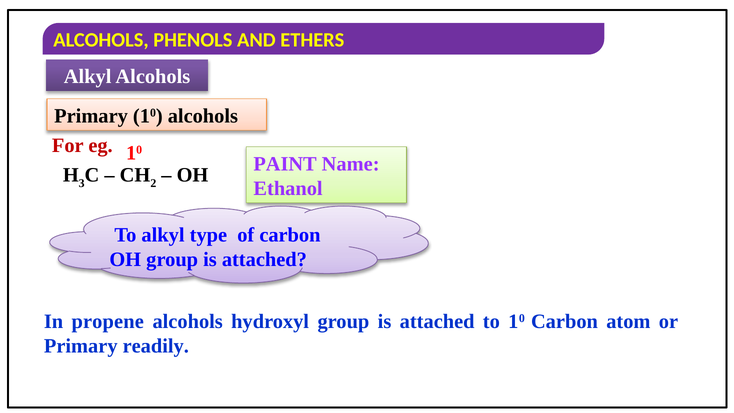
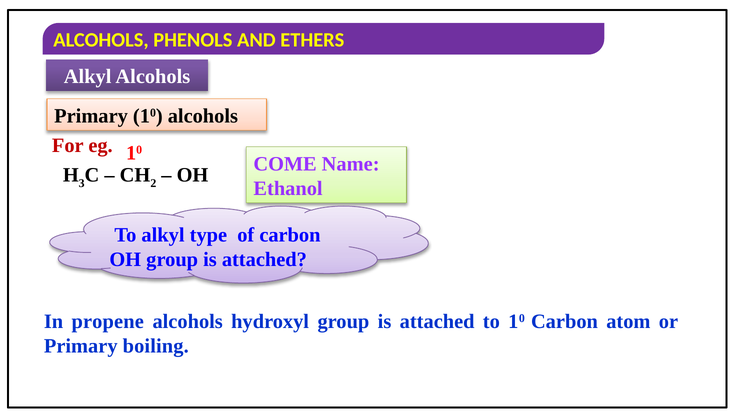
PAINT: PAINT -> COME (285, 164)
readily: readily -> boiling (156, 346)
